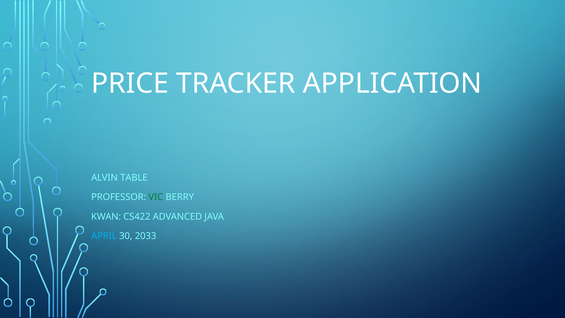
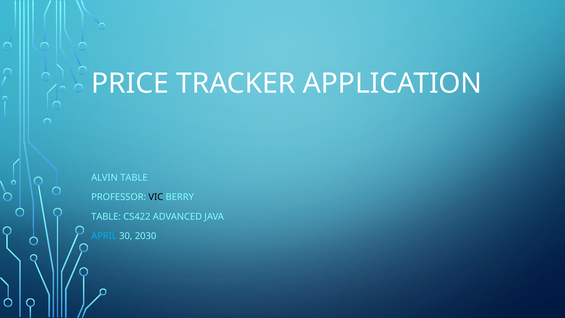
VIC colour: green -> black (156, 197)
KWAN: KWAN -> TABLE (106, 216)
2033: 2033 -> 2030 (146, 236)
